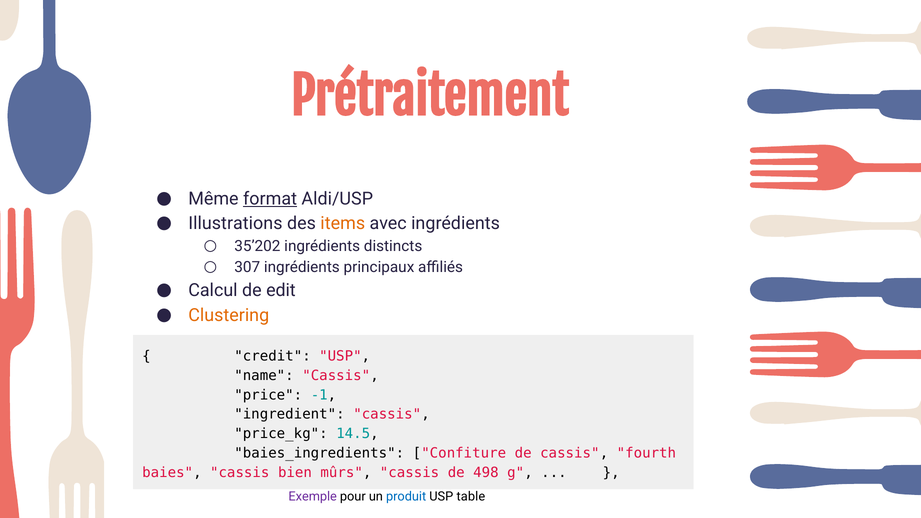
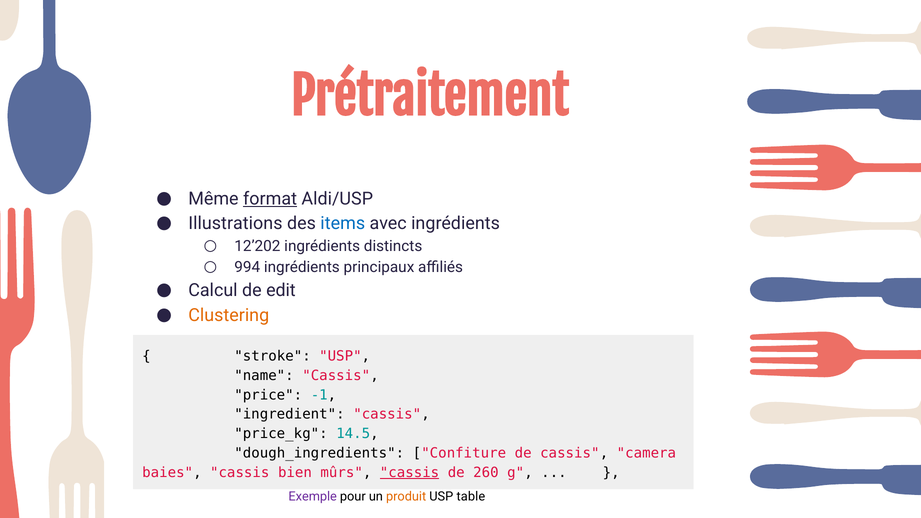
items colour: orange -> blue (343, 224)
35’202: 35’202 -> 12’202 (257, 246)
307: 307 -> 994 (247, 267)
credit: credit -> stroke (273, 356)
baies_ingredients: baies_ingredients -> dough_ingredients (319, 453)
fourth: fourth -> camera (646, 453)
cassis underline: none -> present (410, 473)
498: 498 -> 260 (486, 473)
produit colour: blue -> orange (406, 497)
